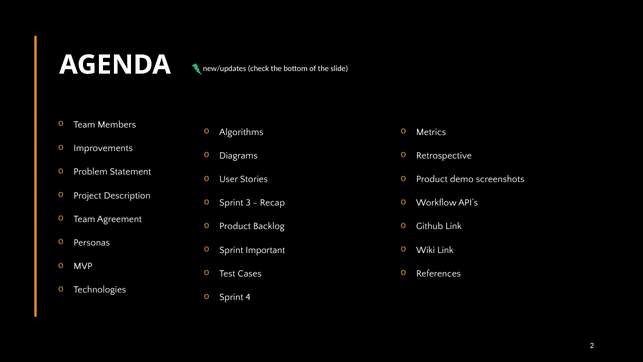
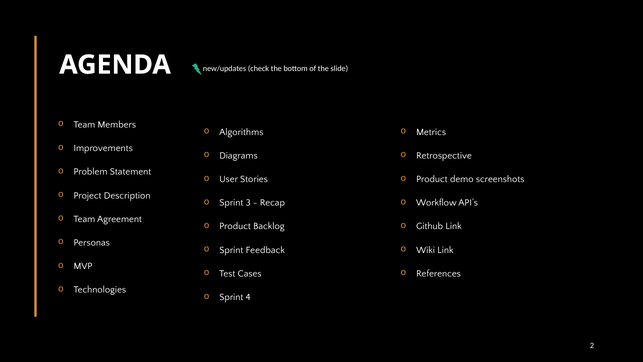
Important: Important -> Feedback (265, 250)
